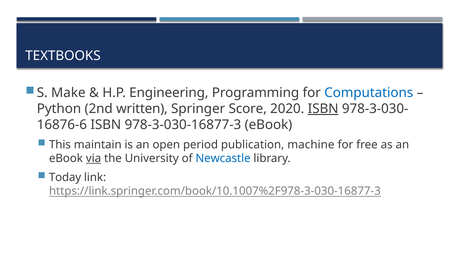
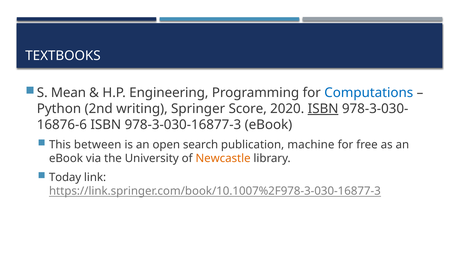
Make: Make -> Mean (68, 93)
written: written -> writing (142, 109)
maintain: maintain -> between (98, 145)
period: period -> search (201, 145)
via underline: present -> none (94, 159)
Newcastle colour: blue -> orange (223, 159)
